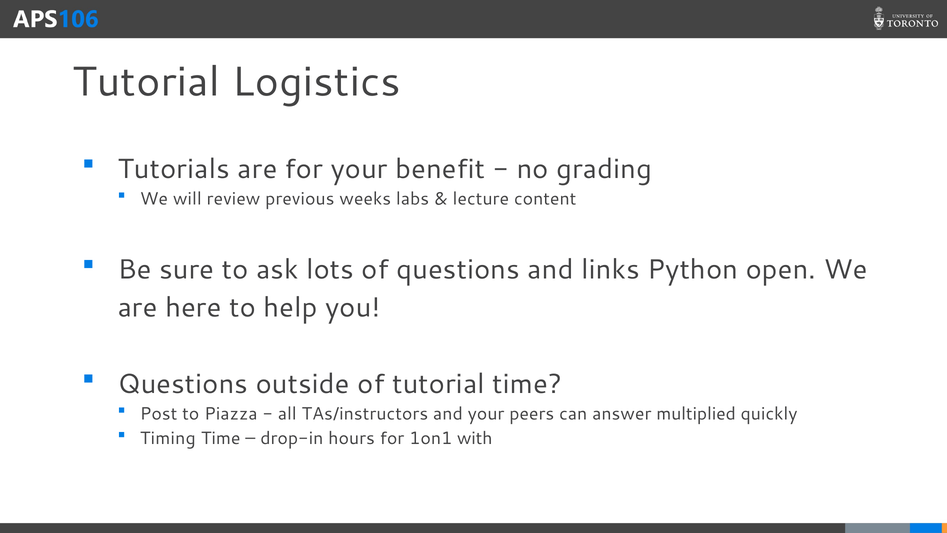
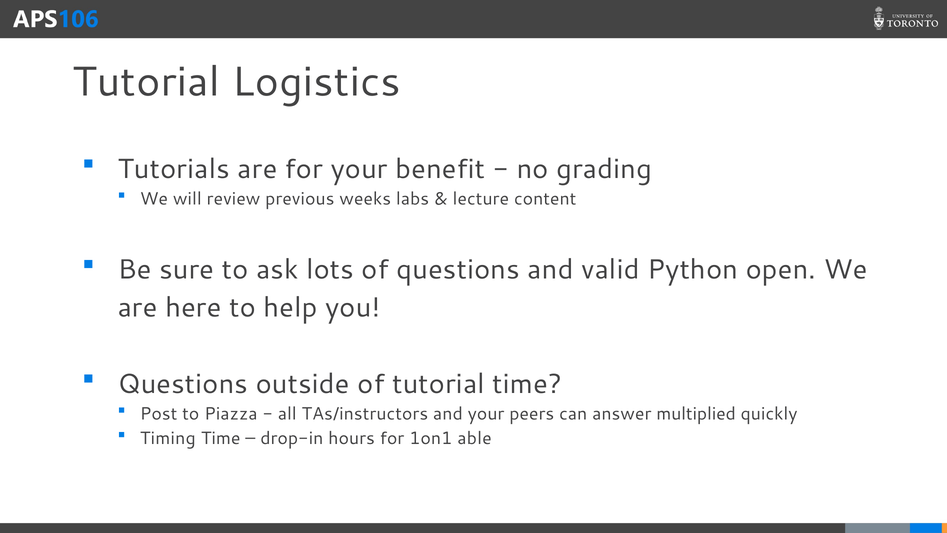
links: links -> valid (610, 270)
with: with -> able (475, 438)
